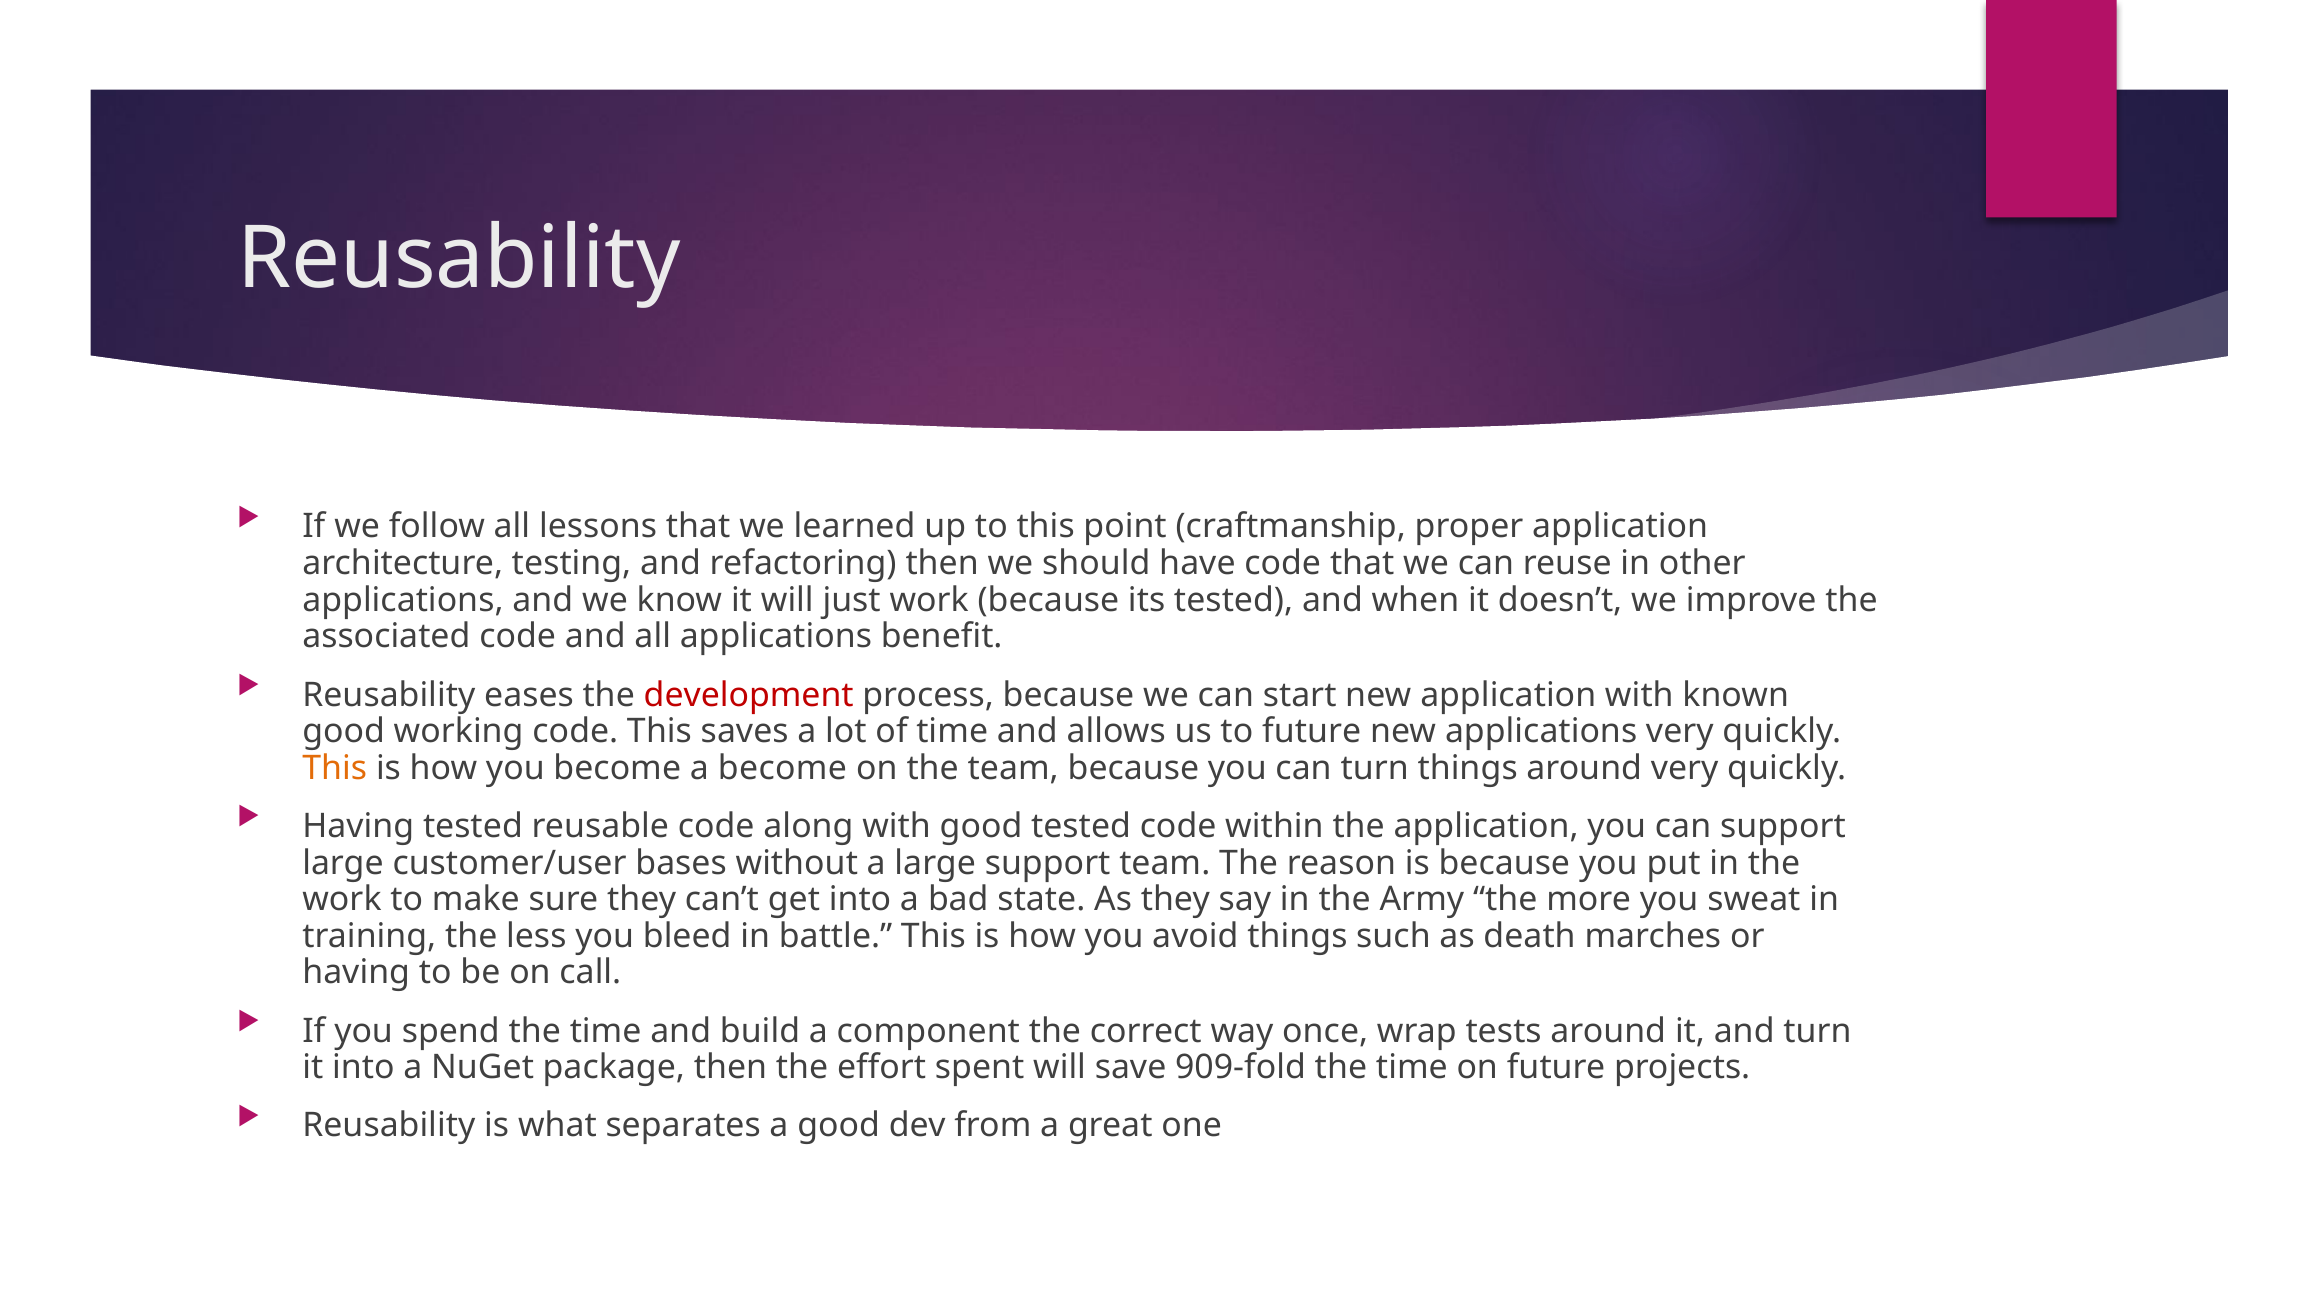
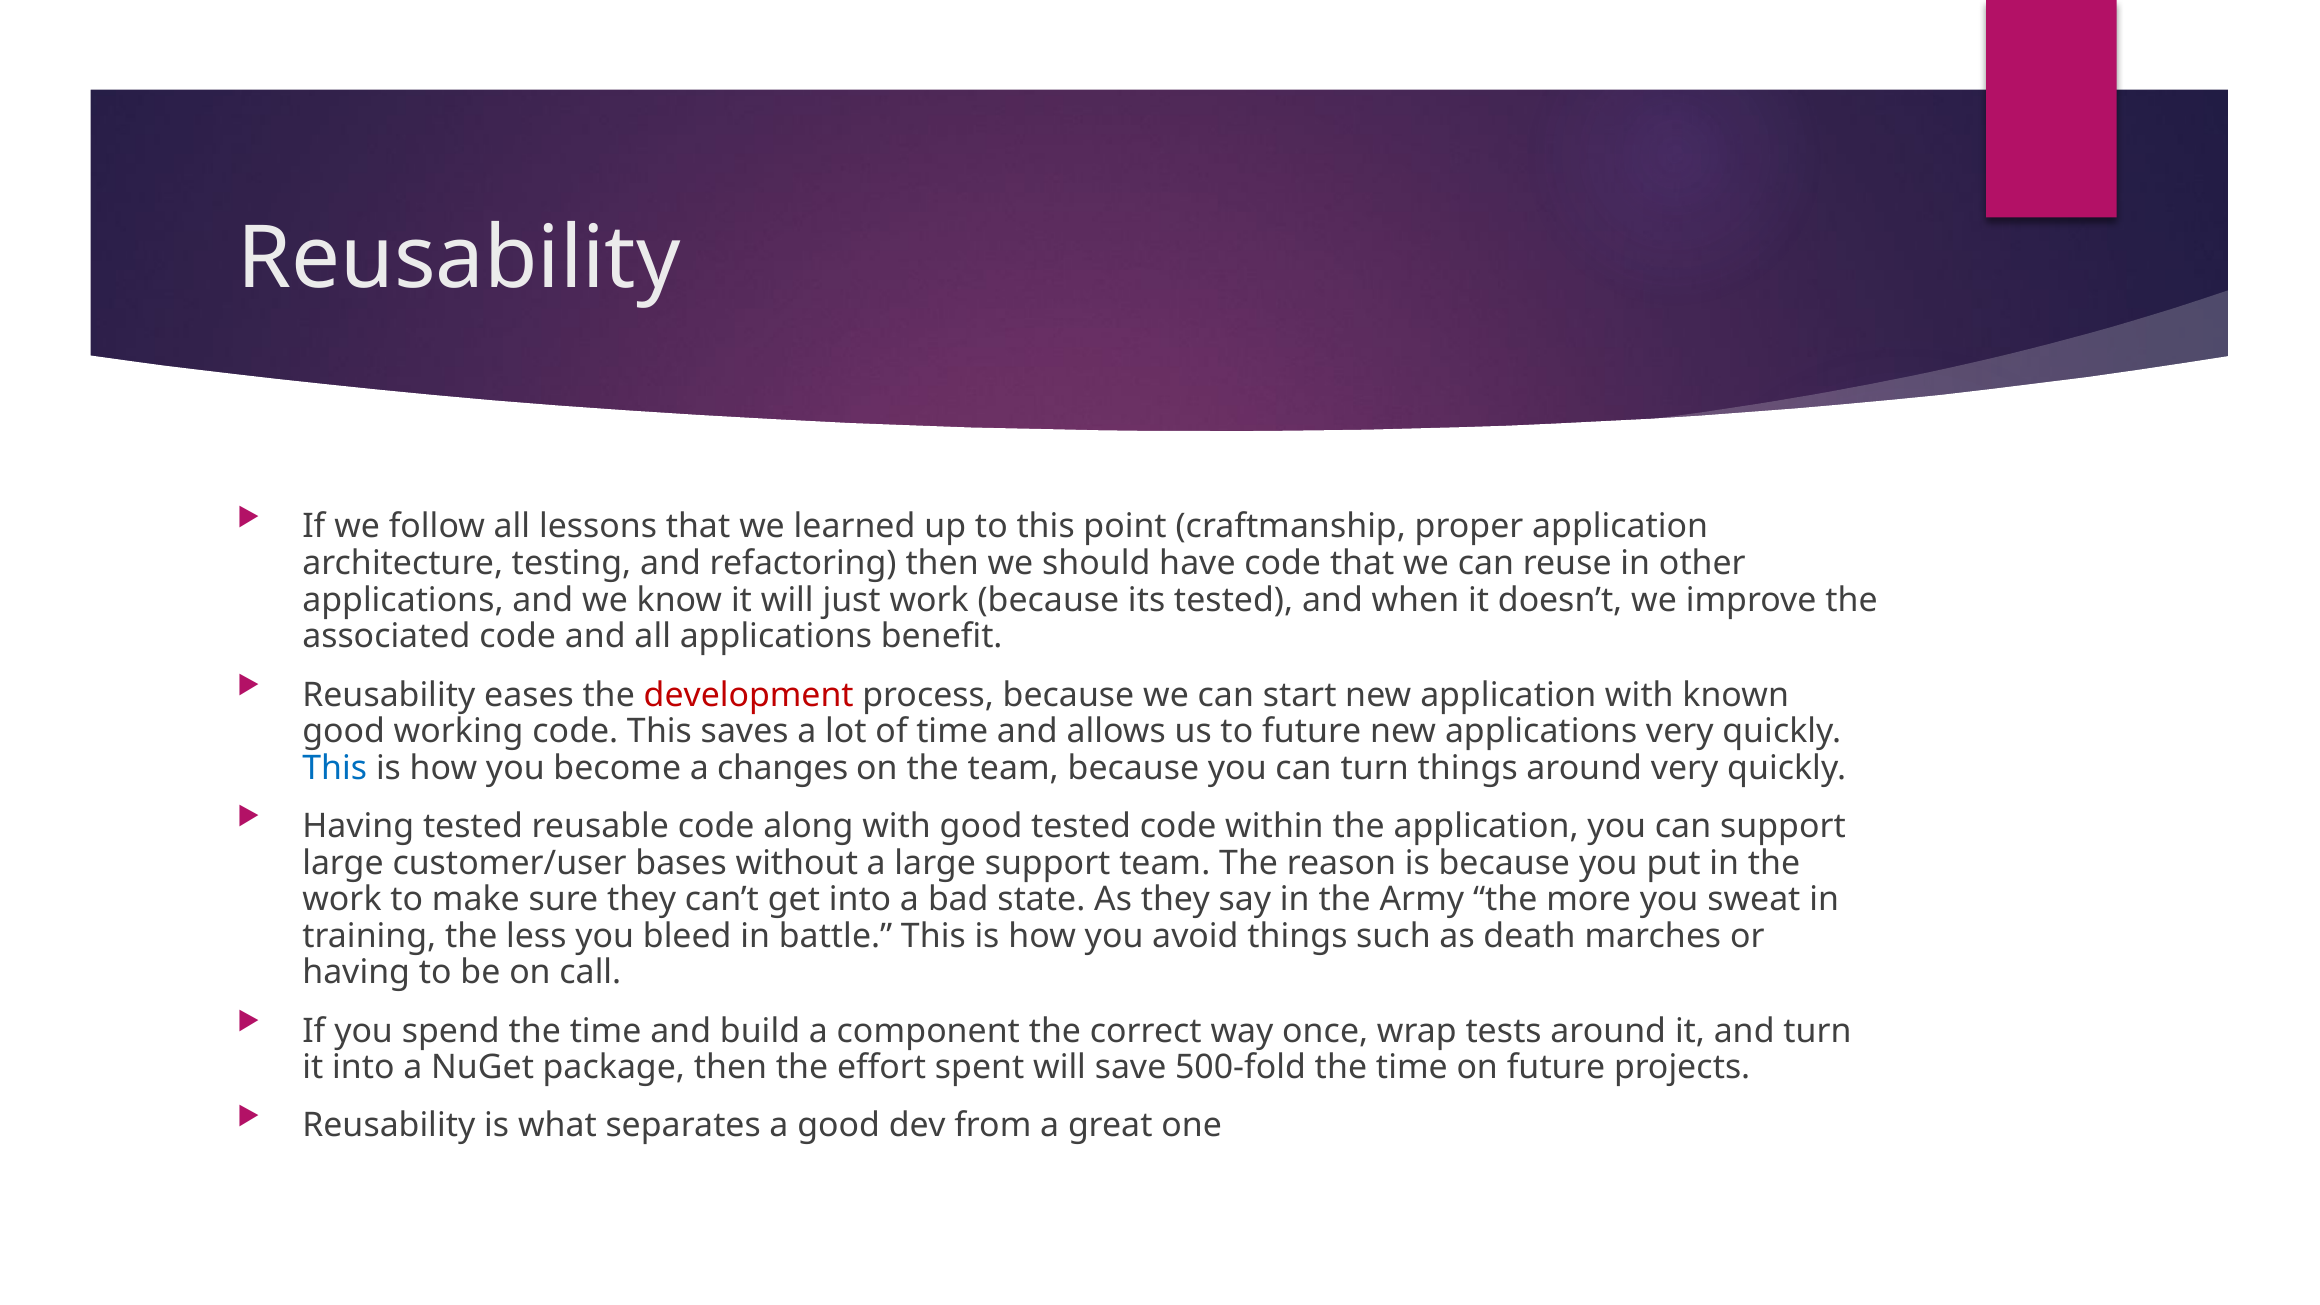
This colour: orange -> blue (335, 768)
a become: become -> changes (783, 768)
909-fold: 909-fold -> 500-fold (1241, 1067)
